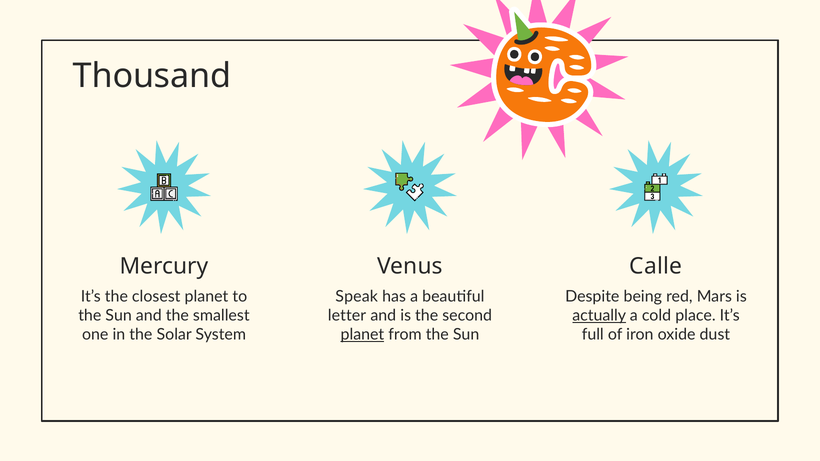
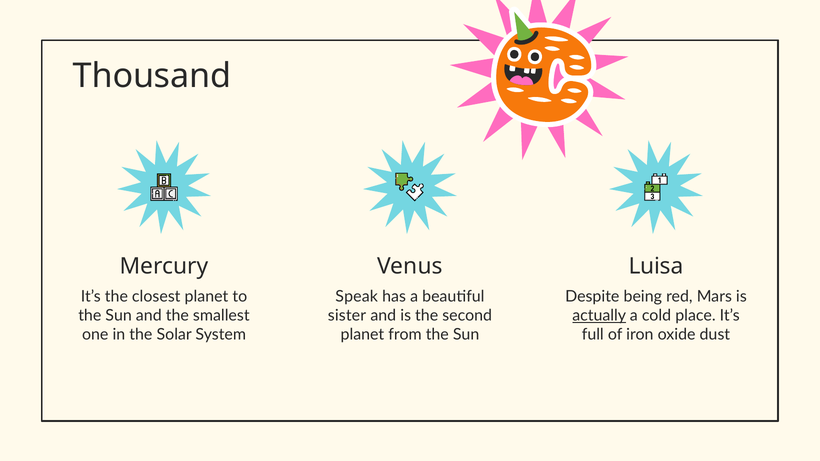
Calle: Calle -> Luisa (656, 267)
letter: letter -> sister (347, 316)
planet underline: present -> none (362, 335)
